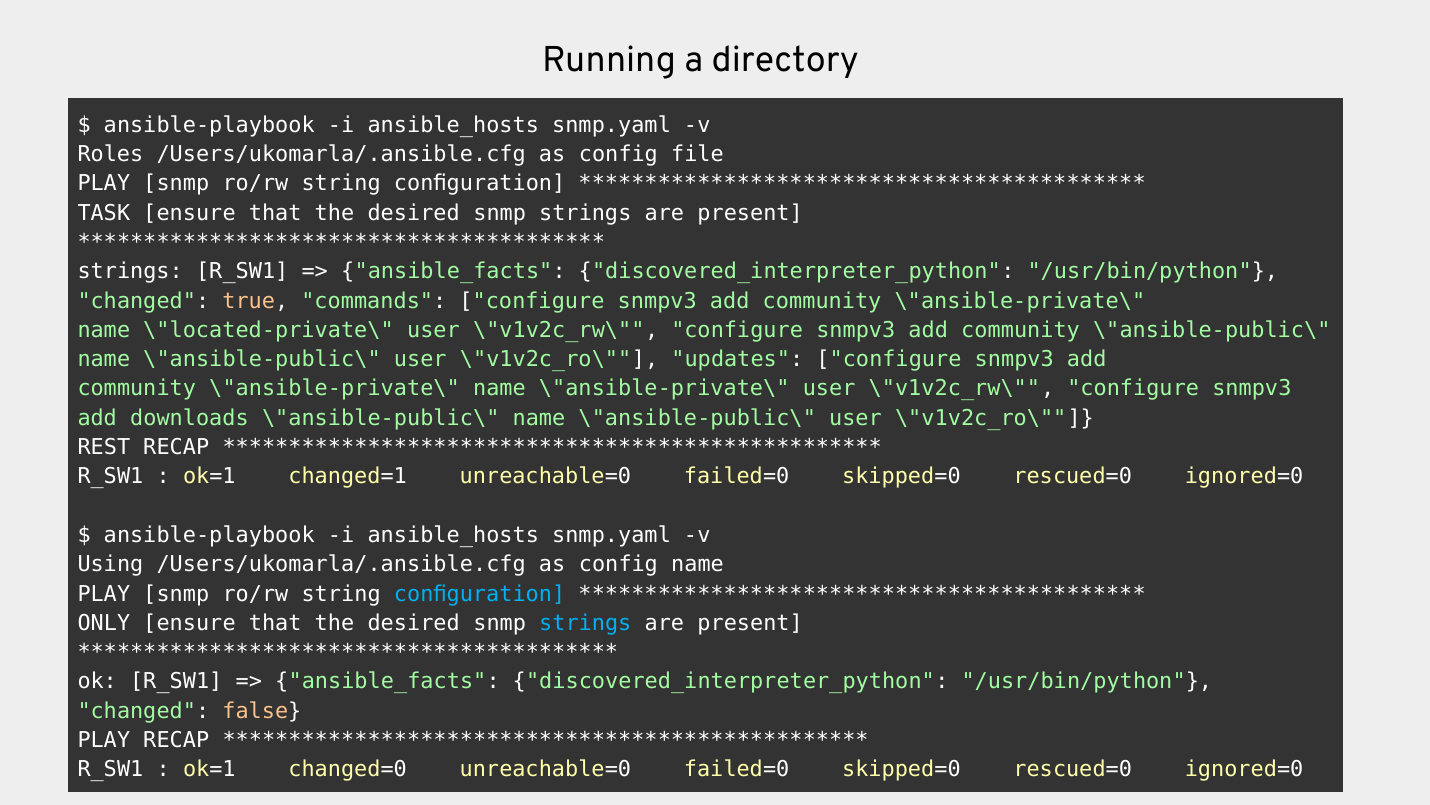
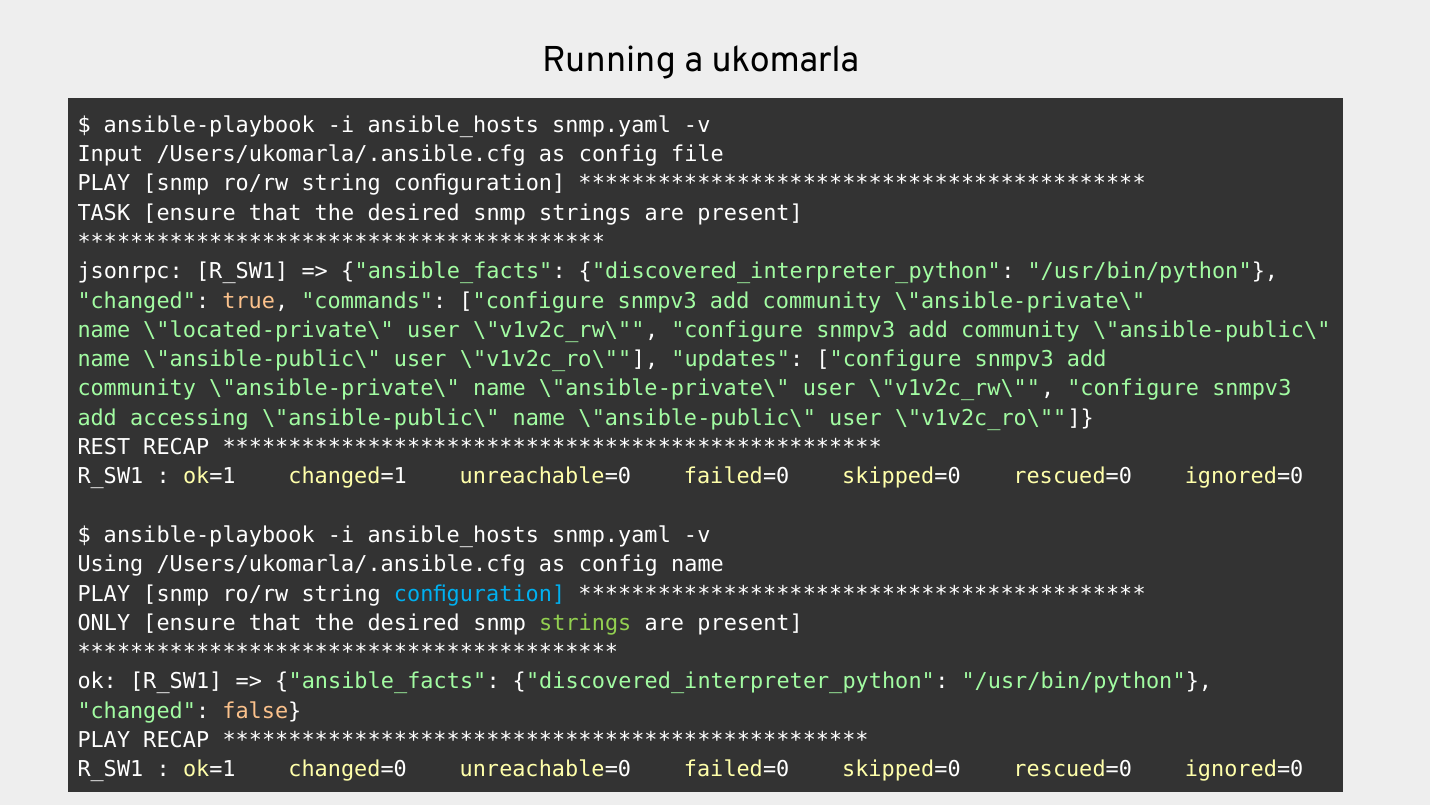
directory: directory -> ukomarla (785, 60)
Roles: Roles -> Input (110, 154)
strings: strings -> jsonrpc (130, 271)
downloads: downloads -> accessing (189, 418)
strings colour: light blue -> light green (585, 623)
